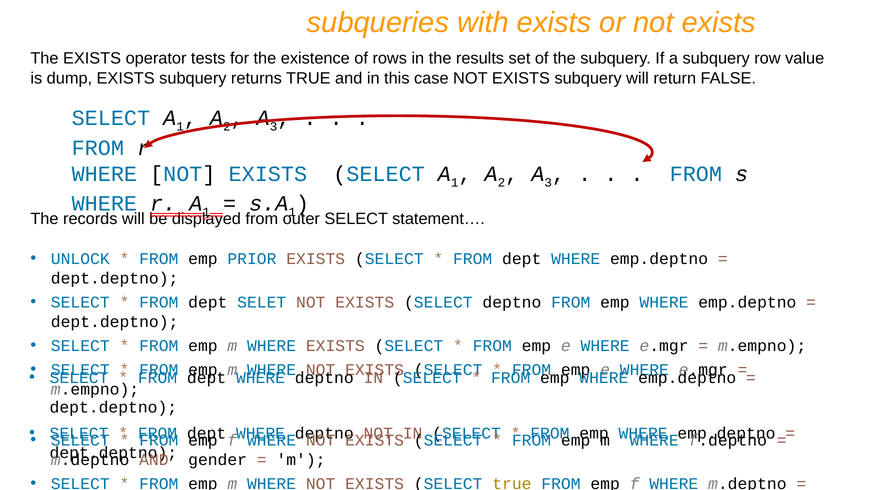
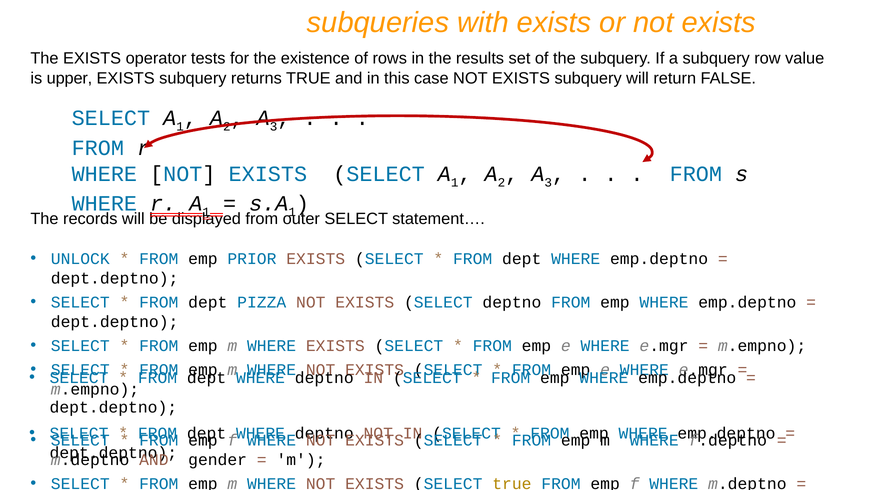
dump: dump -> upper (69, 78)
SELET: SELET -> PIZZA (262, 303)
